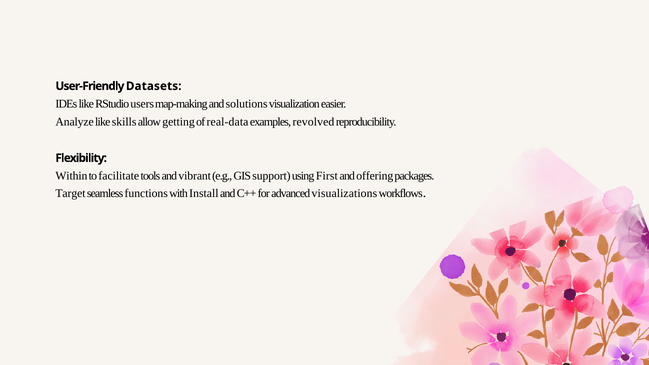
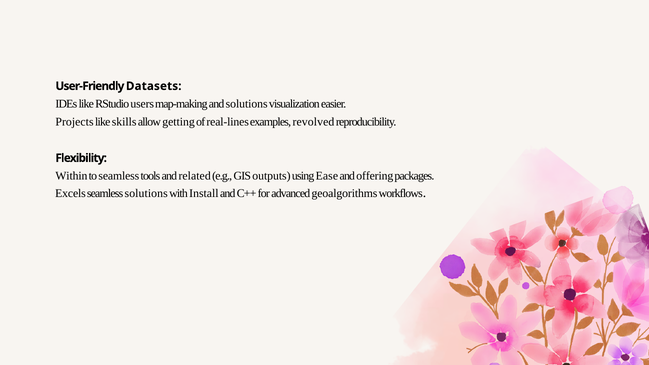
Analyze: Analyze -> Projects (75, 122)
real-data: real-data -> real-lines (228, 122)
to facilitate: facilitate -> seamless (119, 176)
vibrant: vibrant -> related (195, 176)
support: support -> outputs (271, 176)
First: First -> Ease (327, 176)
Target: Target -> Excels (70, 194)
seamless functions: functions -> solutions (146, 194)
visualizations: visualizations -> geoalgorithms (344, 194)
